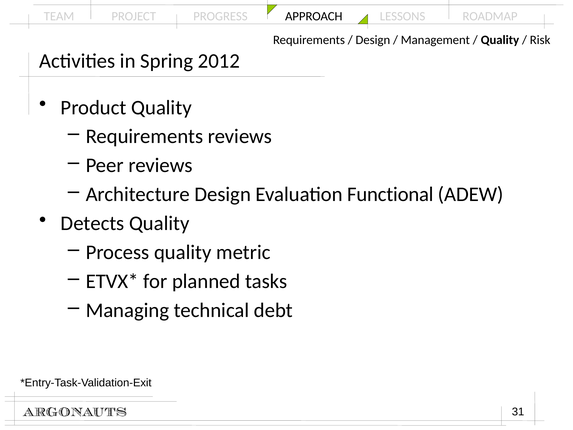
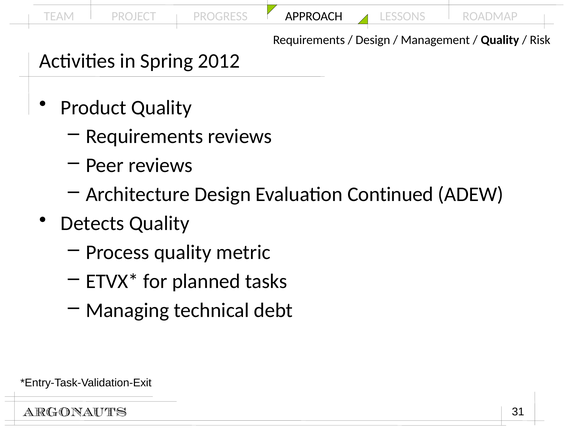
Functional: Functional -> Continued (390, 194)
